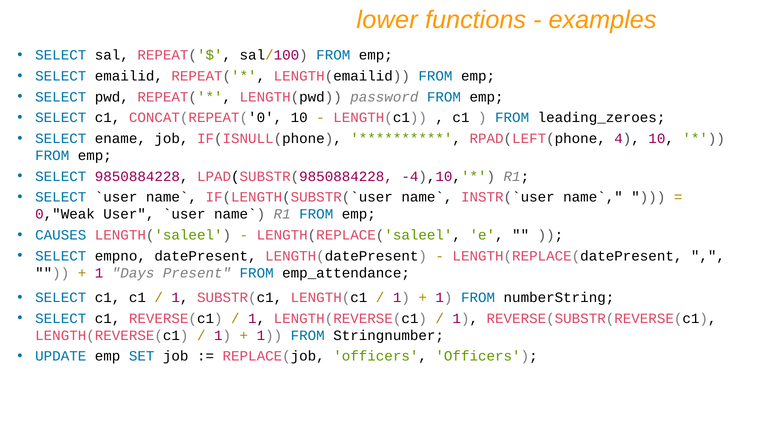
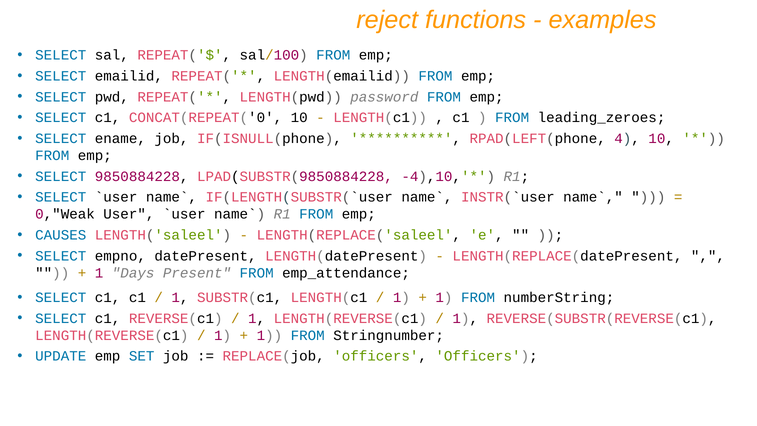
lower: lower -> reject (387, 20)
